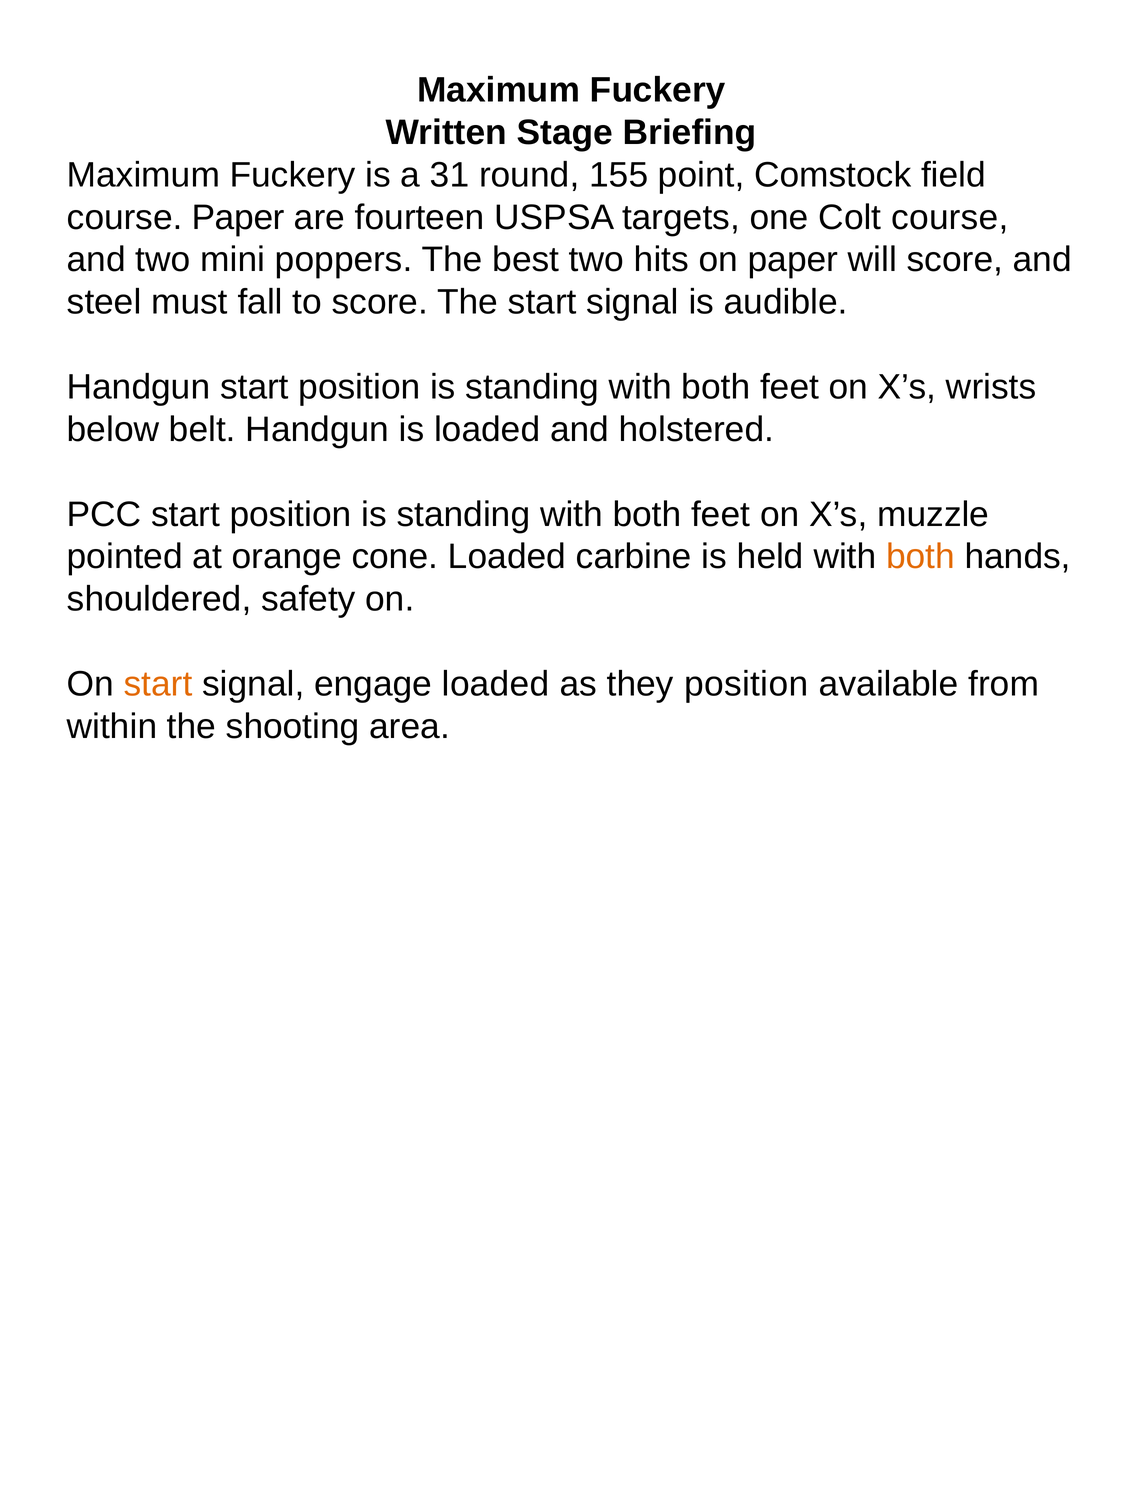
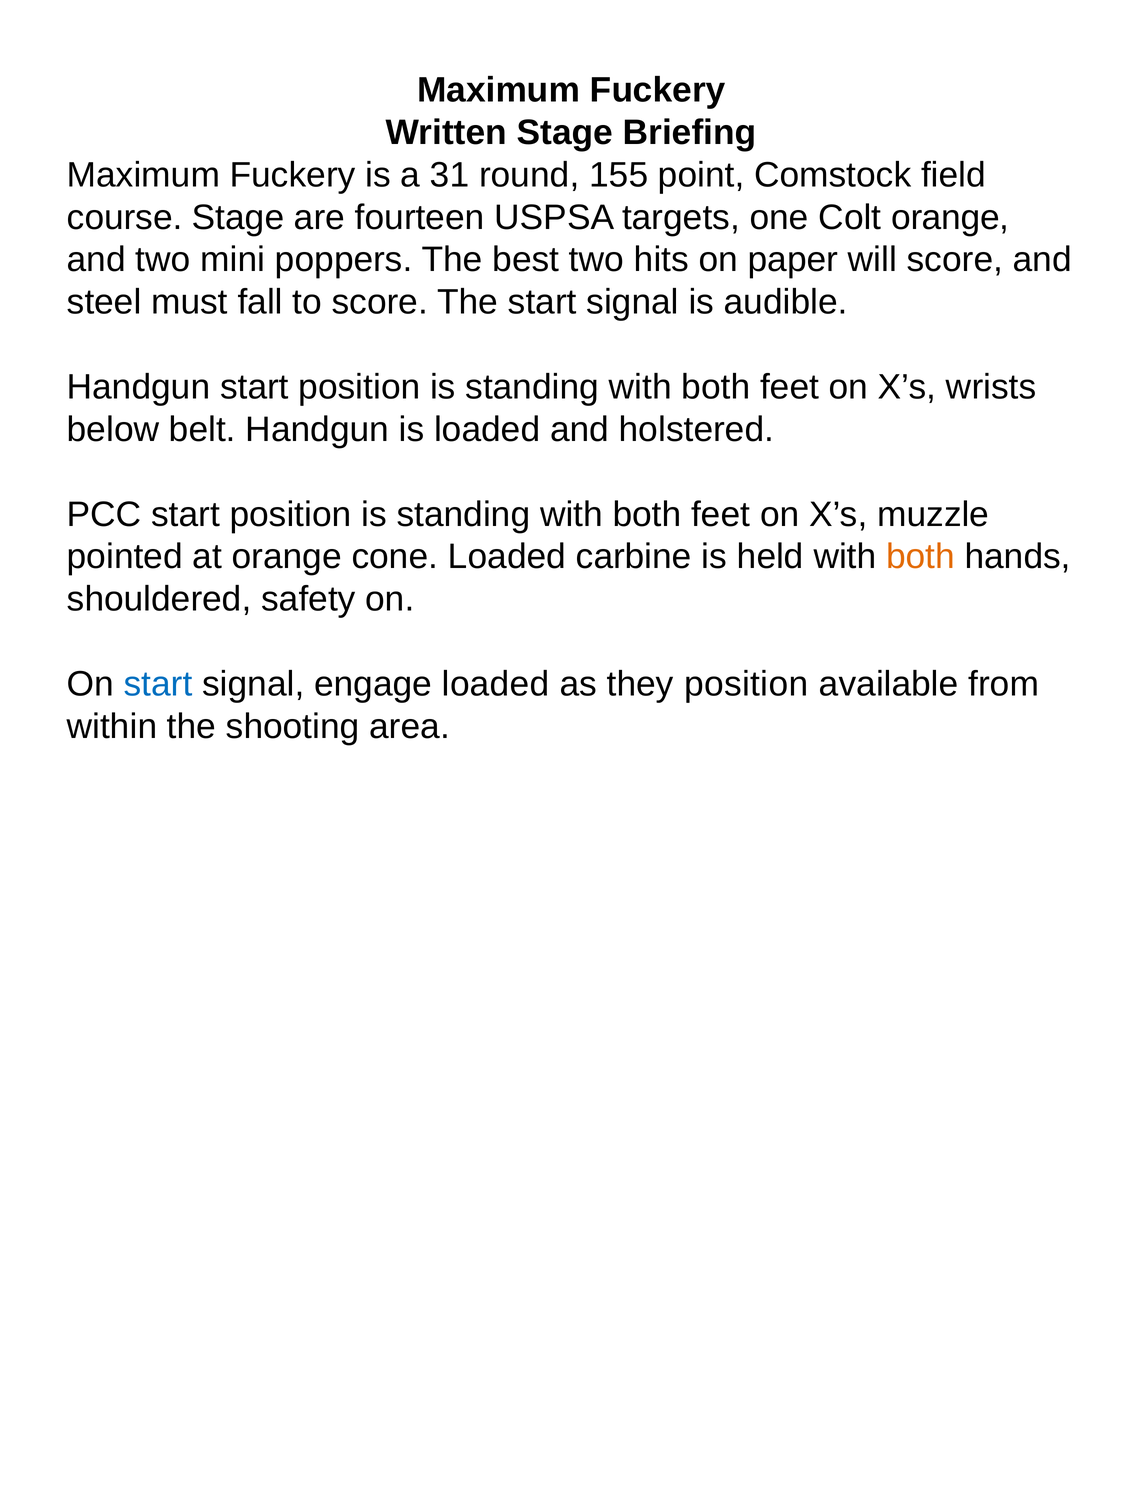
course Paper: Paper -> Stage (238, 217)
Colt course: course -> orange (950, 217)
start colour: orange -> blue (158, 684)
